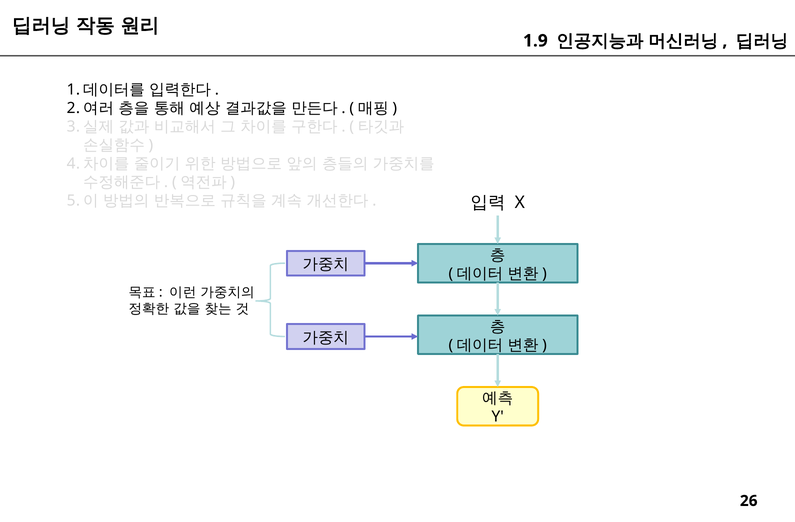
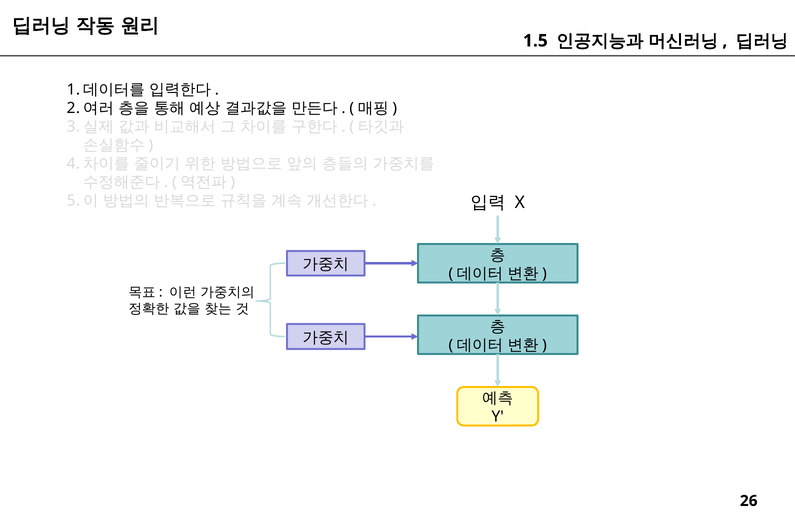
1.9: 1.9 -> 1.5 (535, 41)
